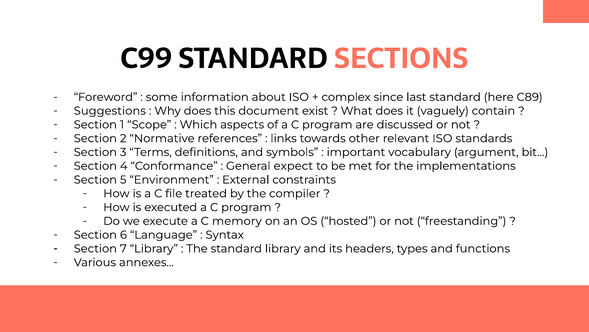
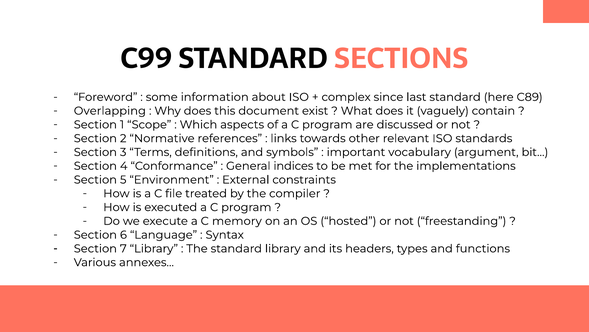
Suggestions: Suggestions -> Overlapping (110, 111)
expect: expect -> indices (293, 166)
